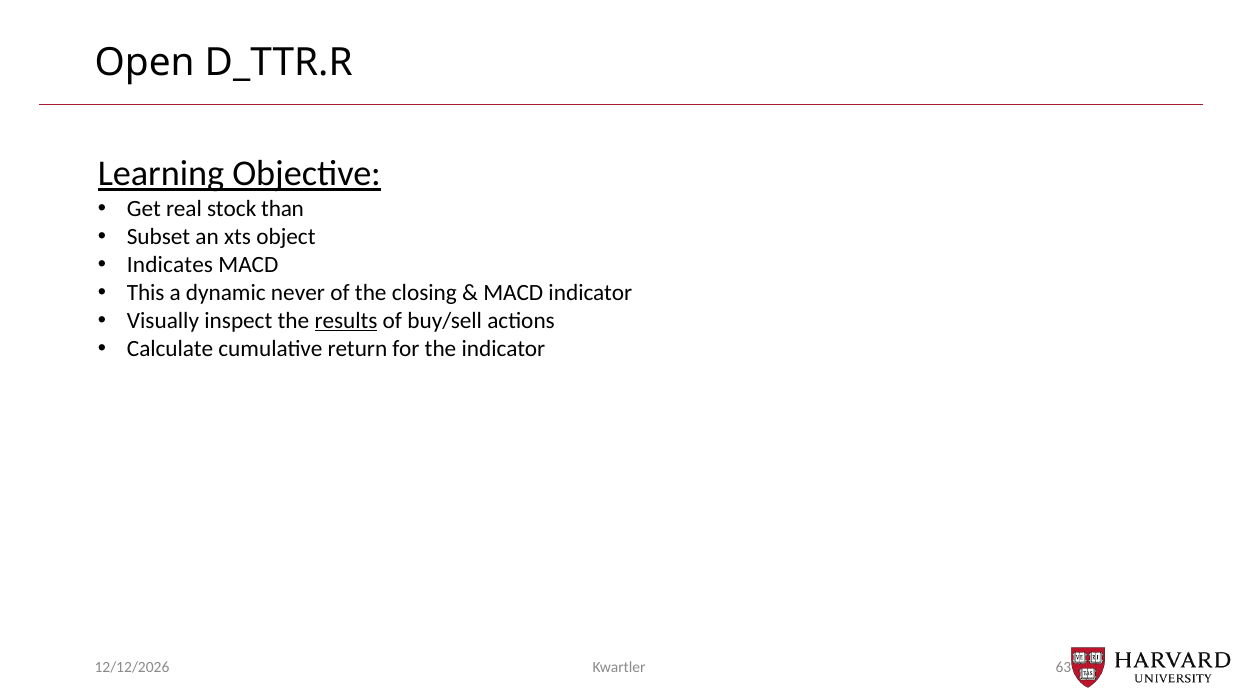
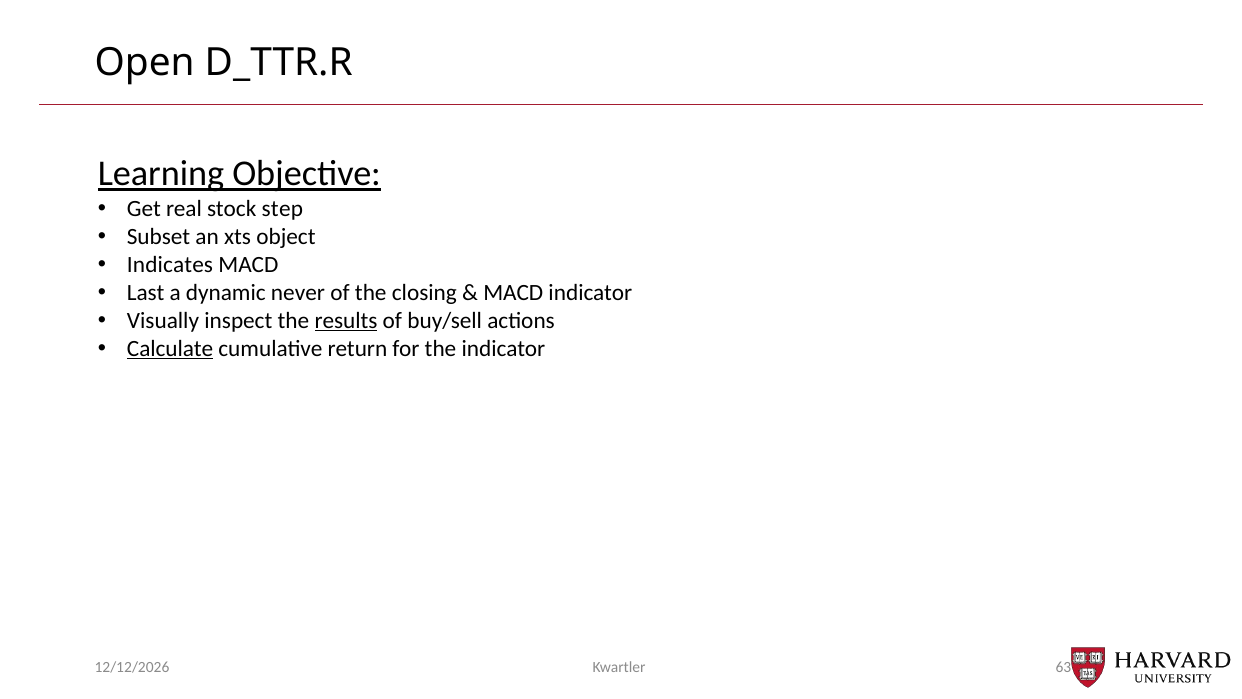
than: than -> step (282, 209)
This: This -> Last (146, 292)
Calculate underline: none -> present (170, 348)
